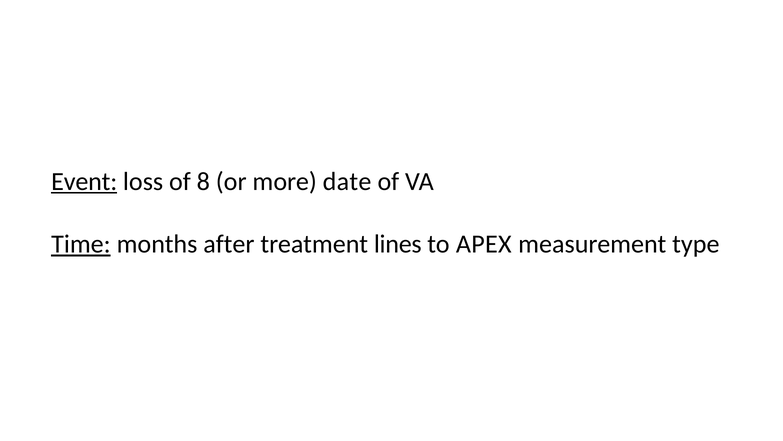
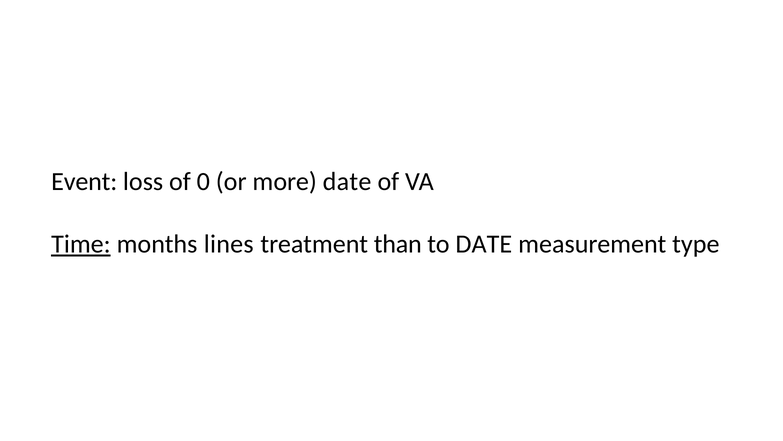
Event underline: present -> none (84, 181)
8: 8 -> 0 (203, 181)
after: after -> lines (229, 244)
lines: lines -> than (398, 244)
to APEX: APEX -> DATE (484, 244)
